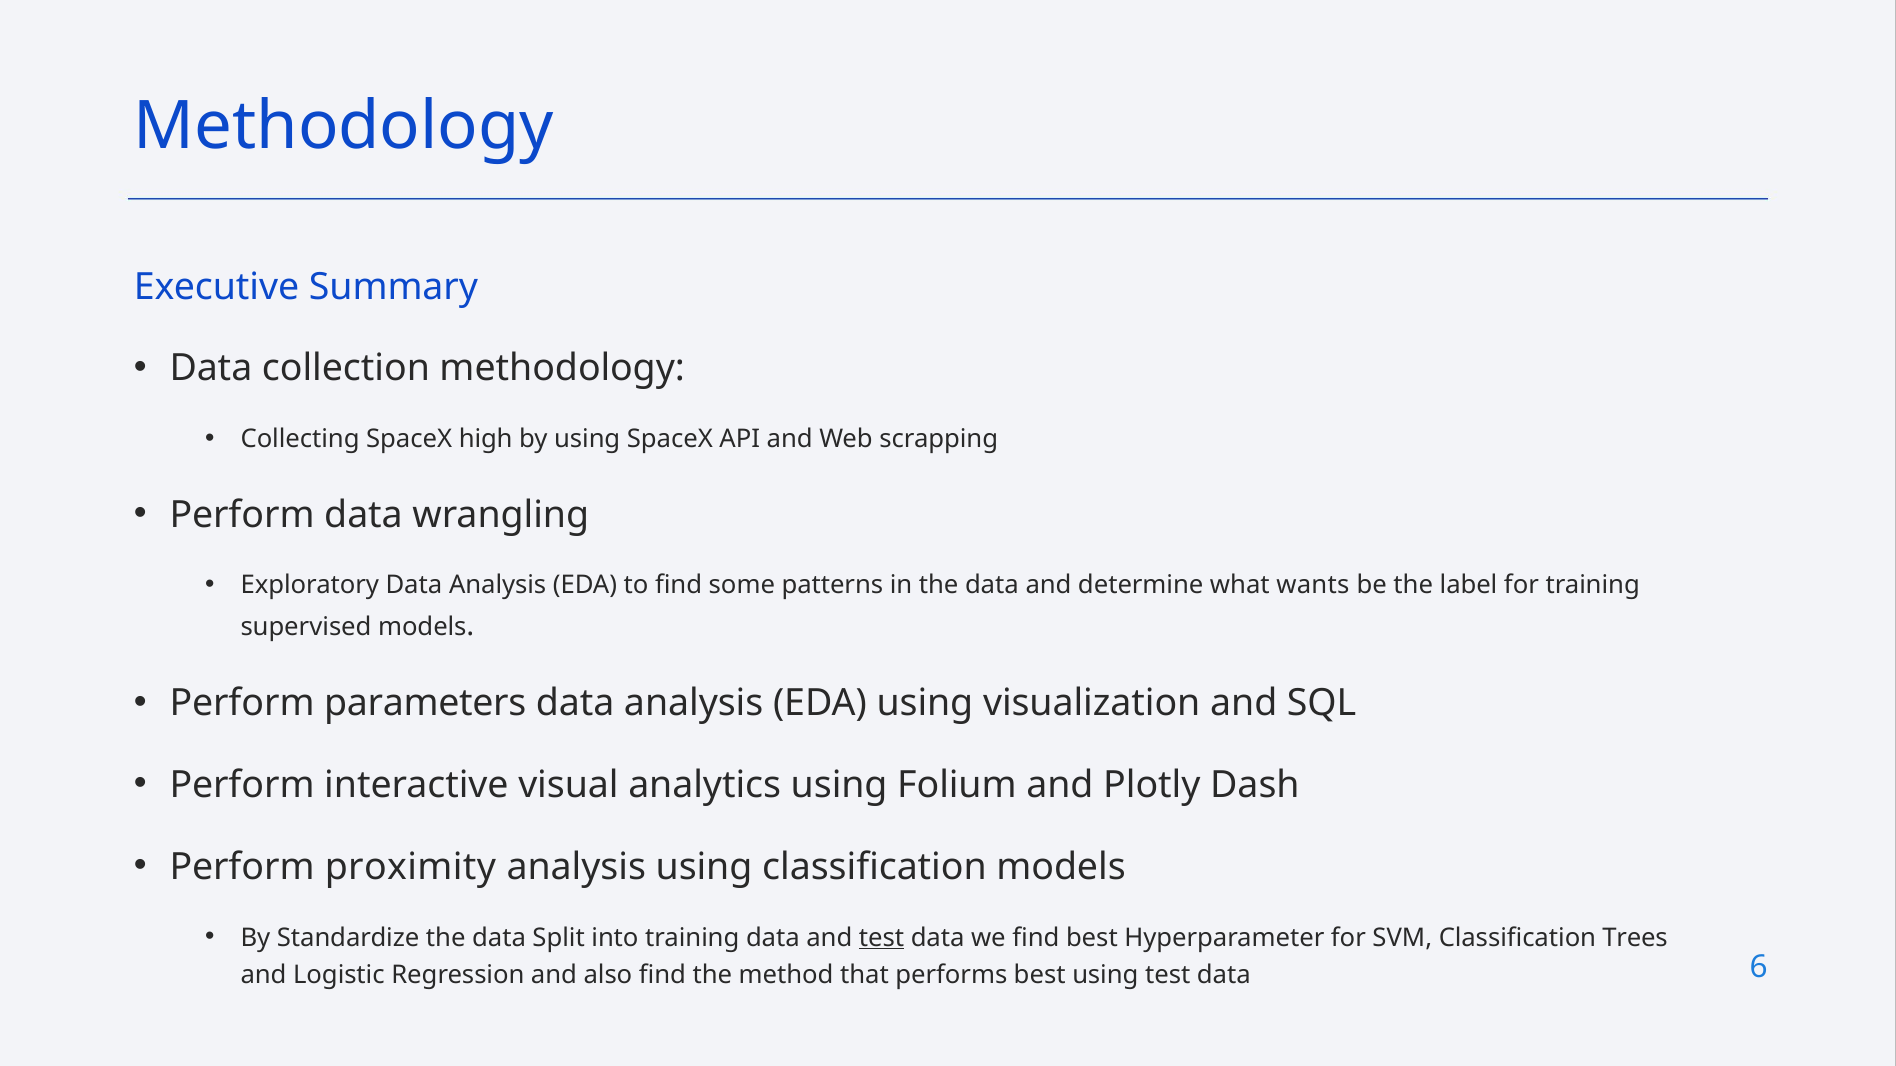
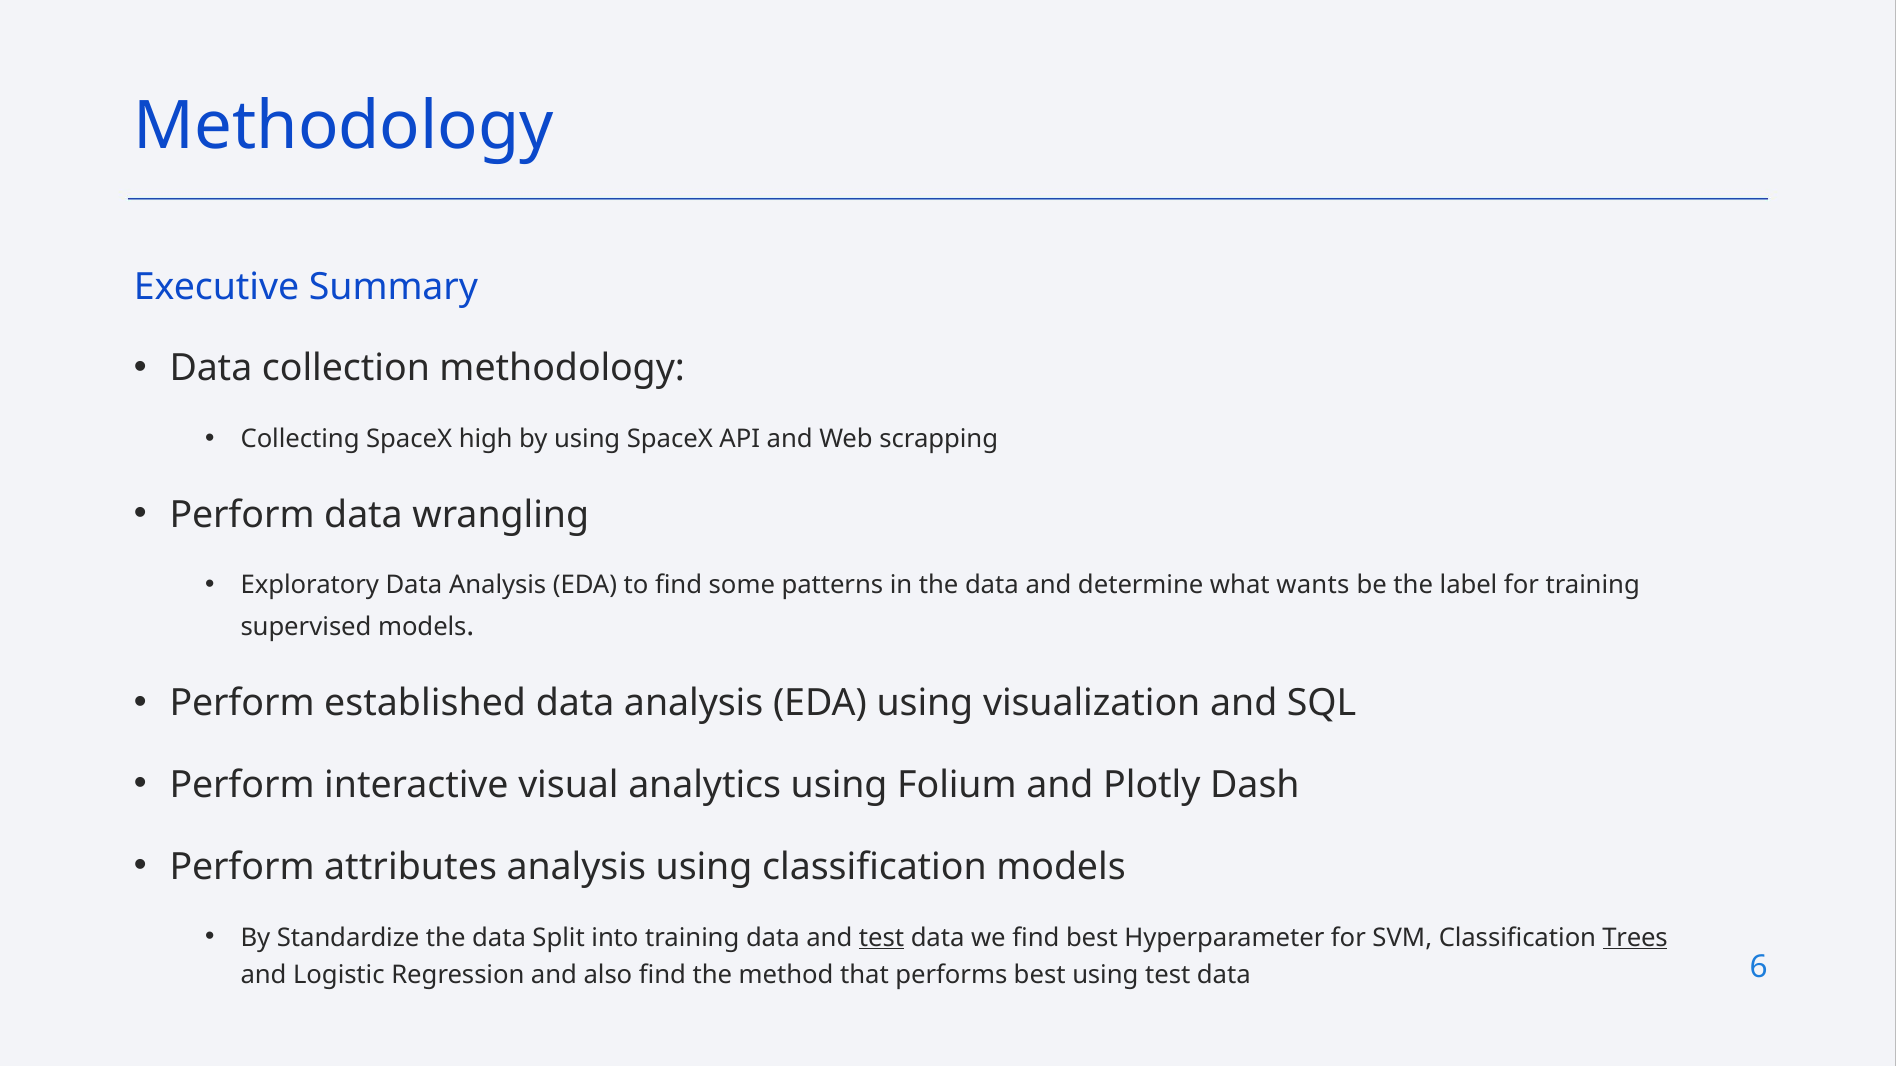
parameters: parameters -> established (425, 704)
proximity: proximity -> attributes (411, 867)
Trees underline: none -> present (1635, 938)
